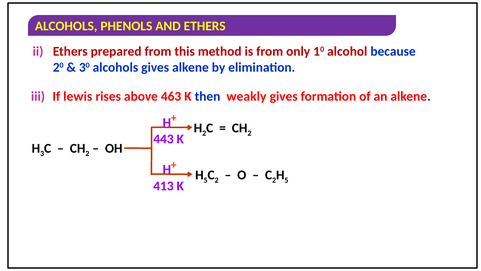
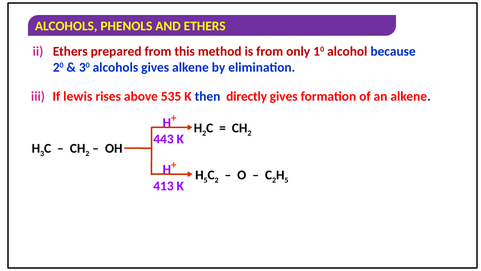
463: 463 -> 535 (171, 96)
weakly: weakly -> directly (247, 96)
